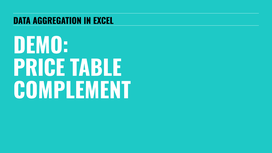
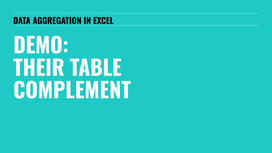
PRICE: PRICE -> THEIR (39, 69)
